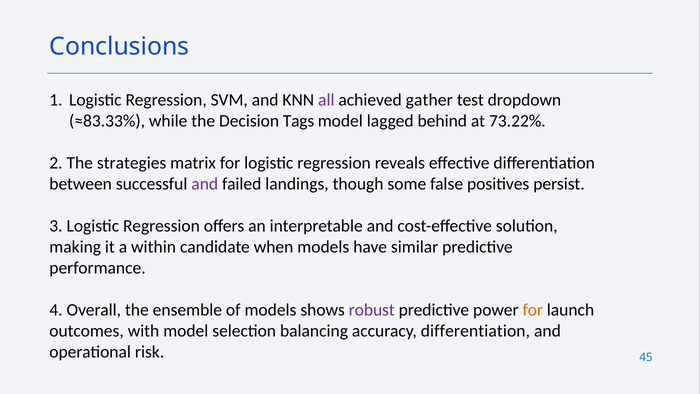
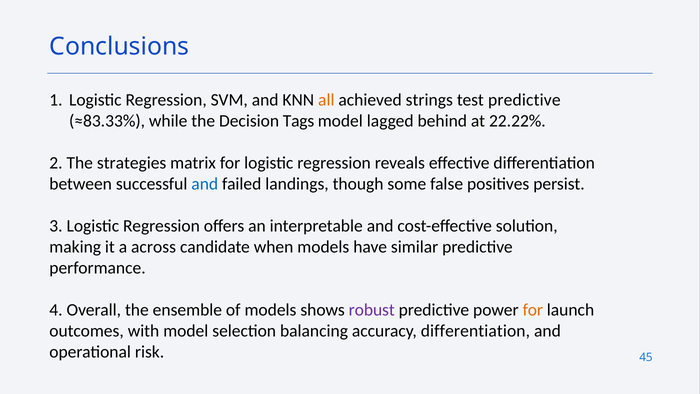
all colour: purple -> orange (326, 100)
gather: gather -> strings (429, 100)
test dropdown: dropdown -> predictive (524, 100)
73.22%: 73.22% -> 22.22% (517, 121)
and colour: purple -> blue (205, 184)
within: within -> across (154, 247)
